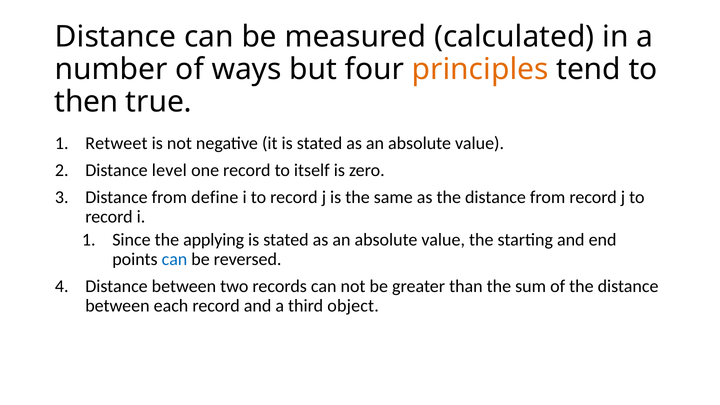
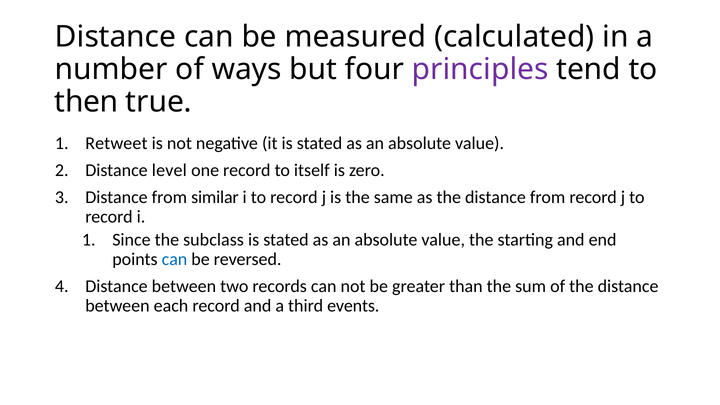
principles colour: orange -> purple (480, 69)
define: define -> similar (215, 197)
applying: applying -> subclass (214, 240)
object: object -> events (353, 306)
